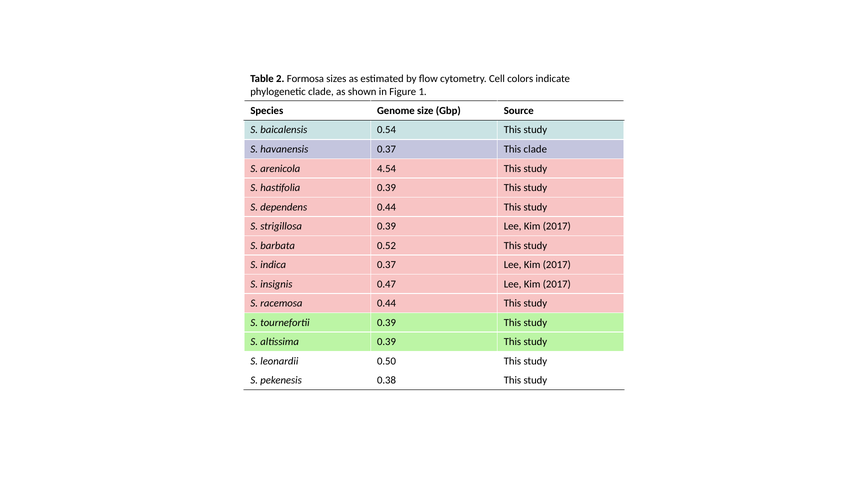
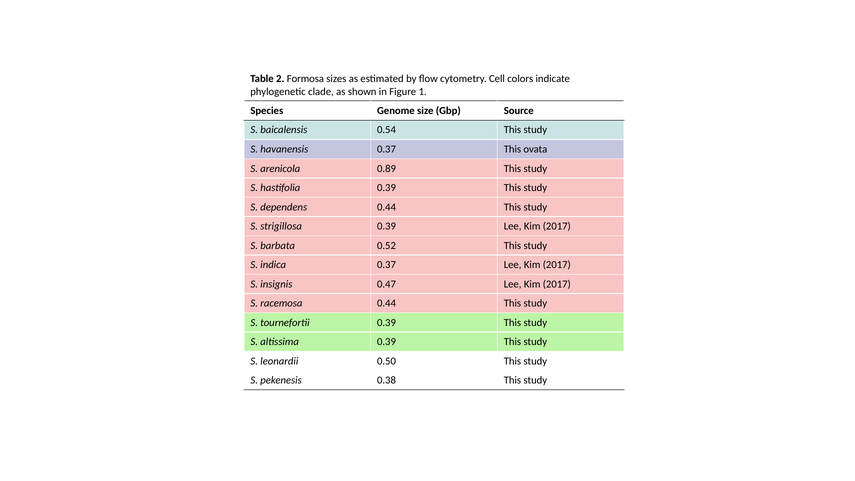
This clade: clade -> ovata (535, 149)
4.54: 4.54 -> 0.89 (387, 168)
